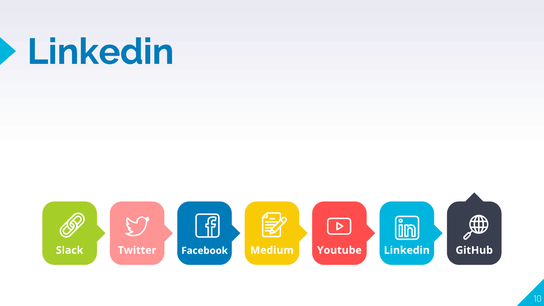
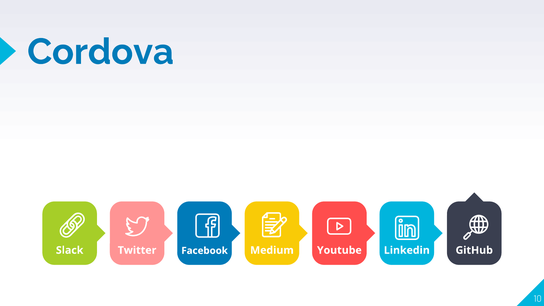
Linkedin: Linkedin -> Cordova (101, 52)
